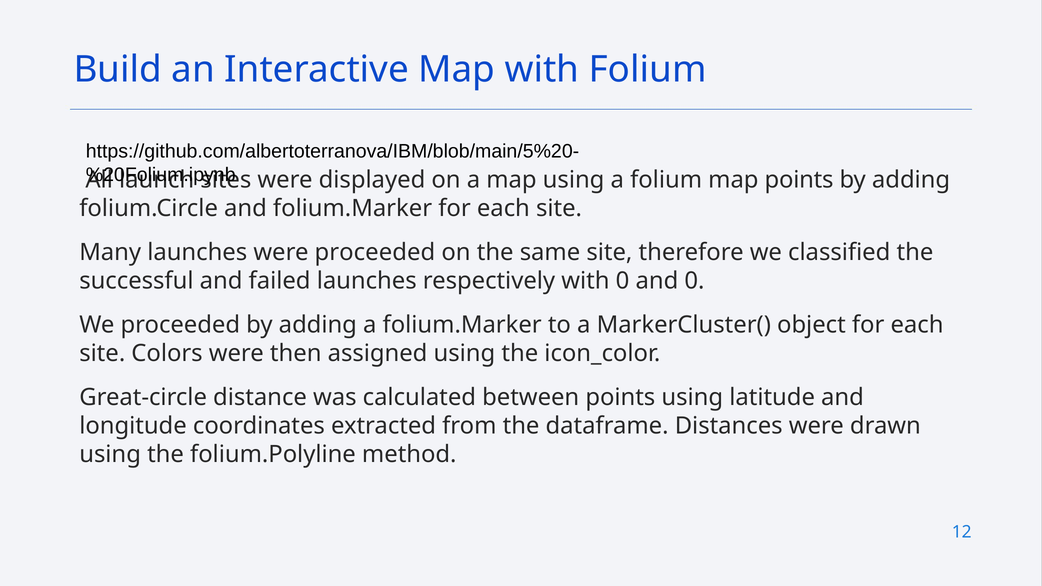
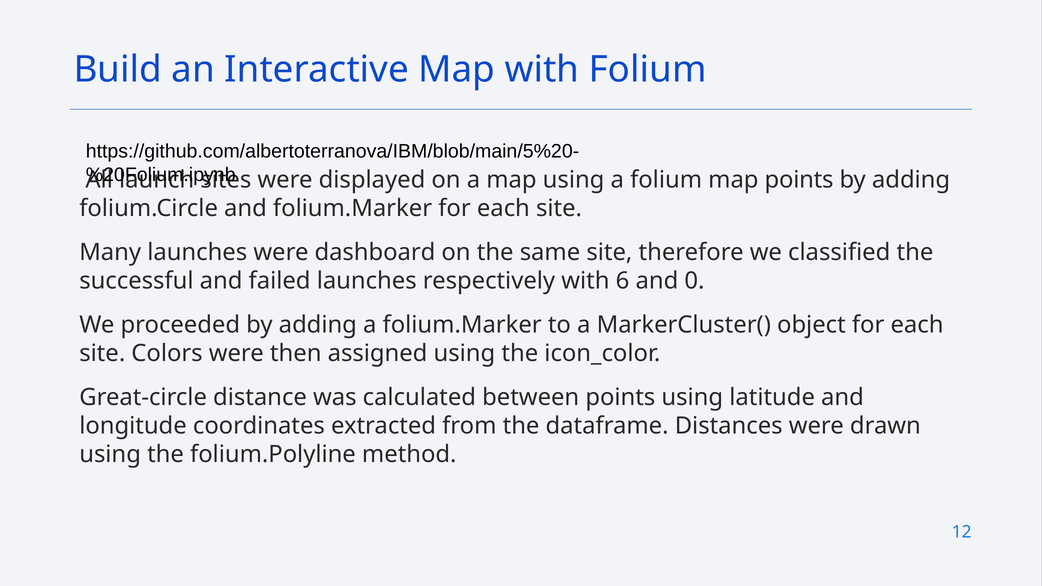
were proceeded: proceeded -> dashboard (375, 252)
with 0: 0 -> 6 (623, 281)
